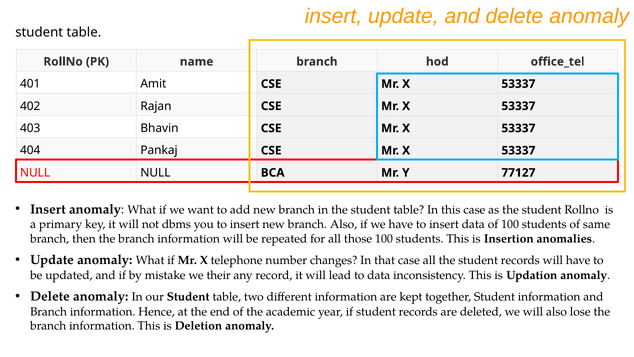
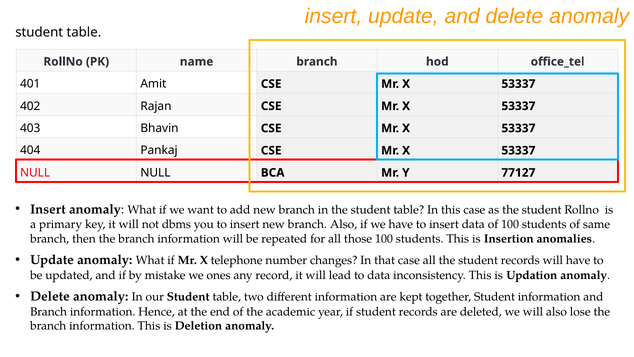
their: their -> ones (219, 275)
